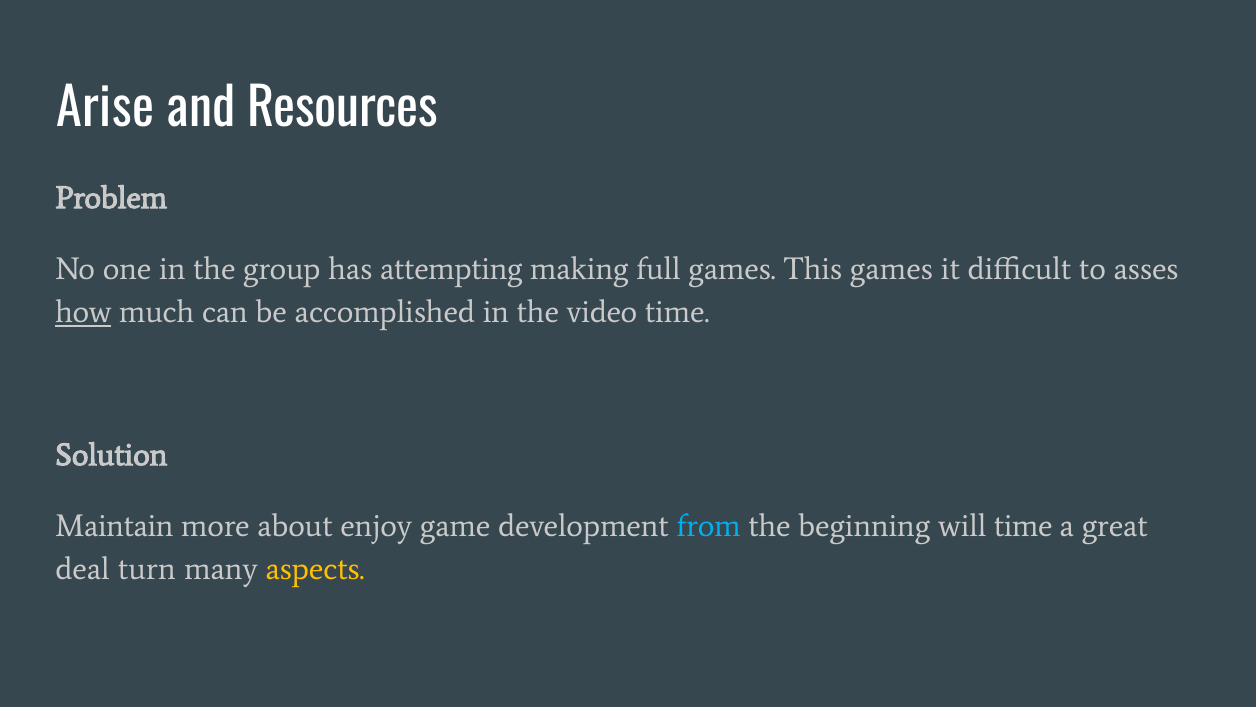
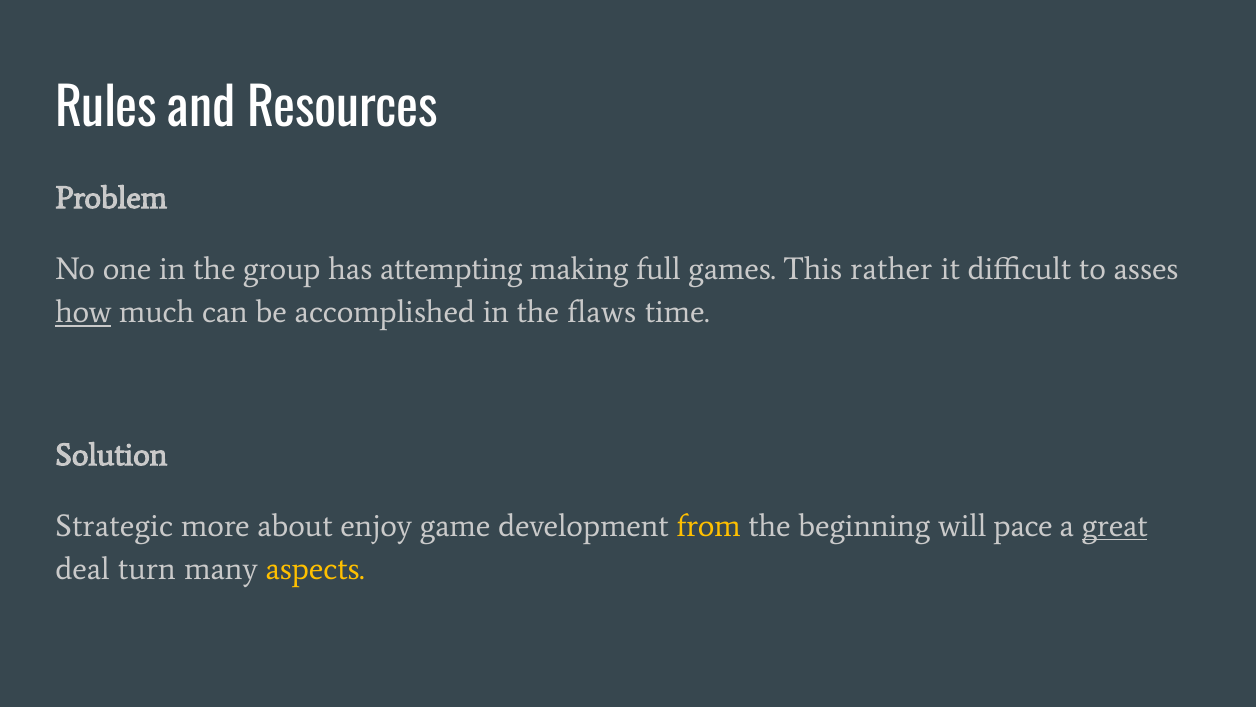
Arise: Arise -> Rules (106, 109)
This games: games -> rather (891, 269)
video: video -> flaws (602, 312)
Maintain: Maintain -> Strategic (114, 526)
from colour: light blue -> yellow (709, 526)
will time: time -> pace (1023, 526)
great underline: none -> present (1115, 526)
